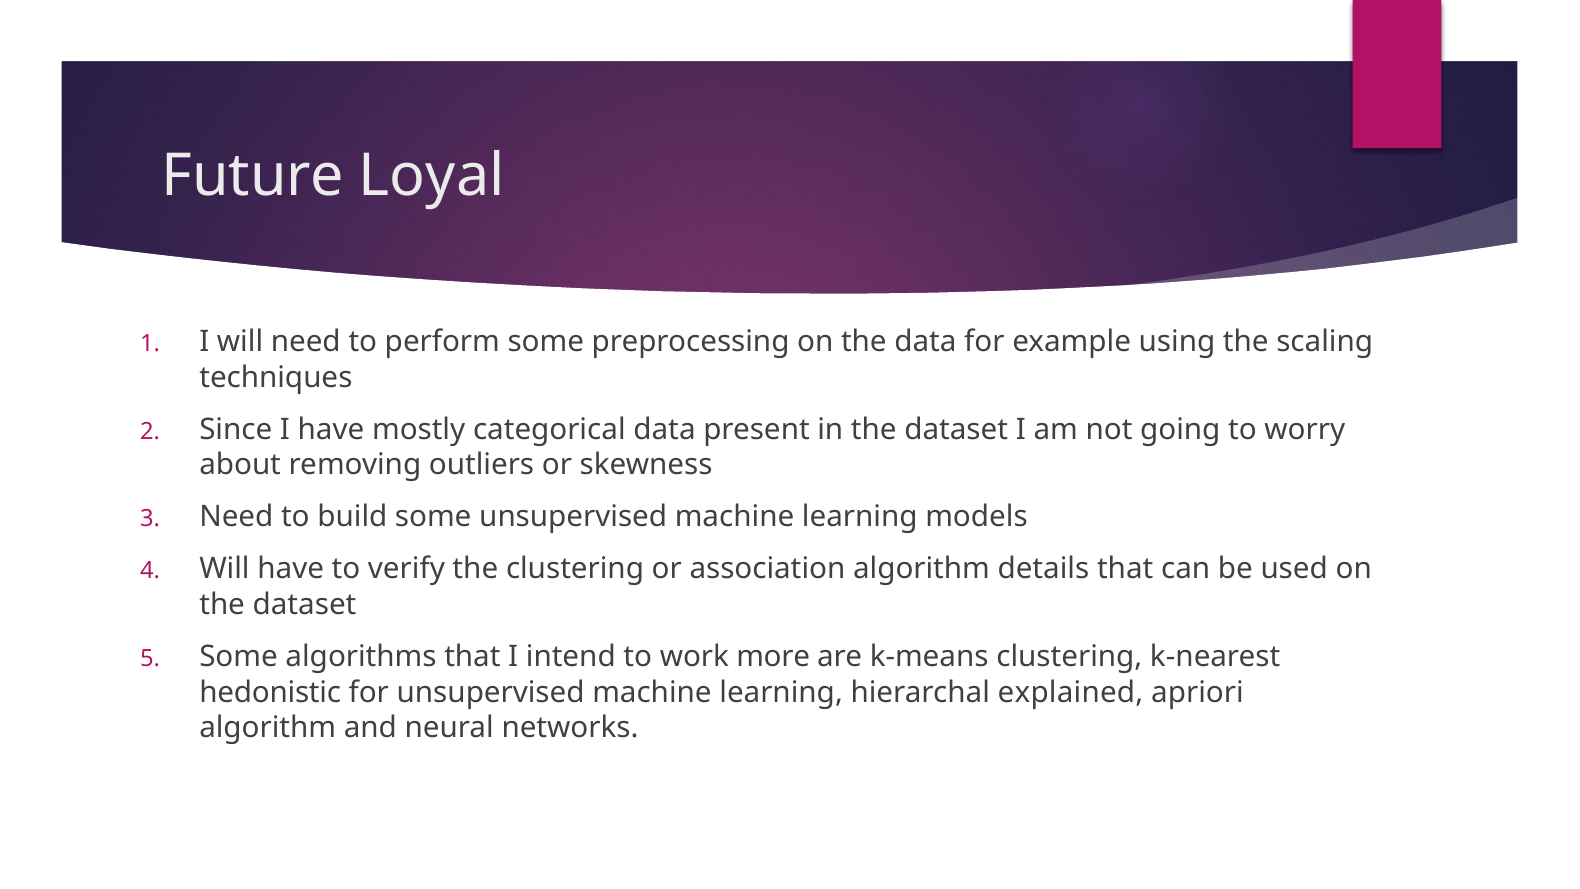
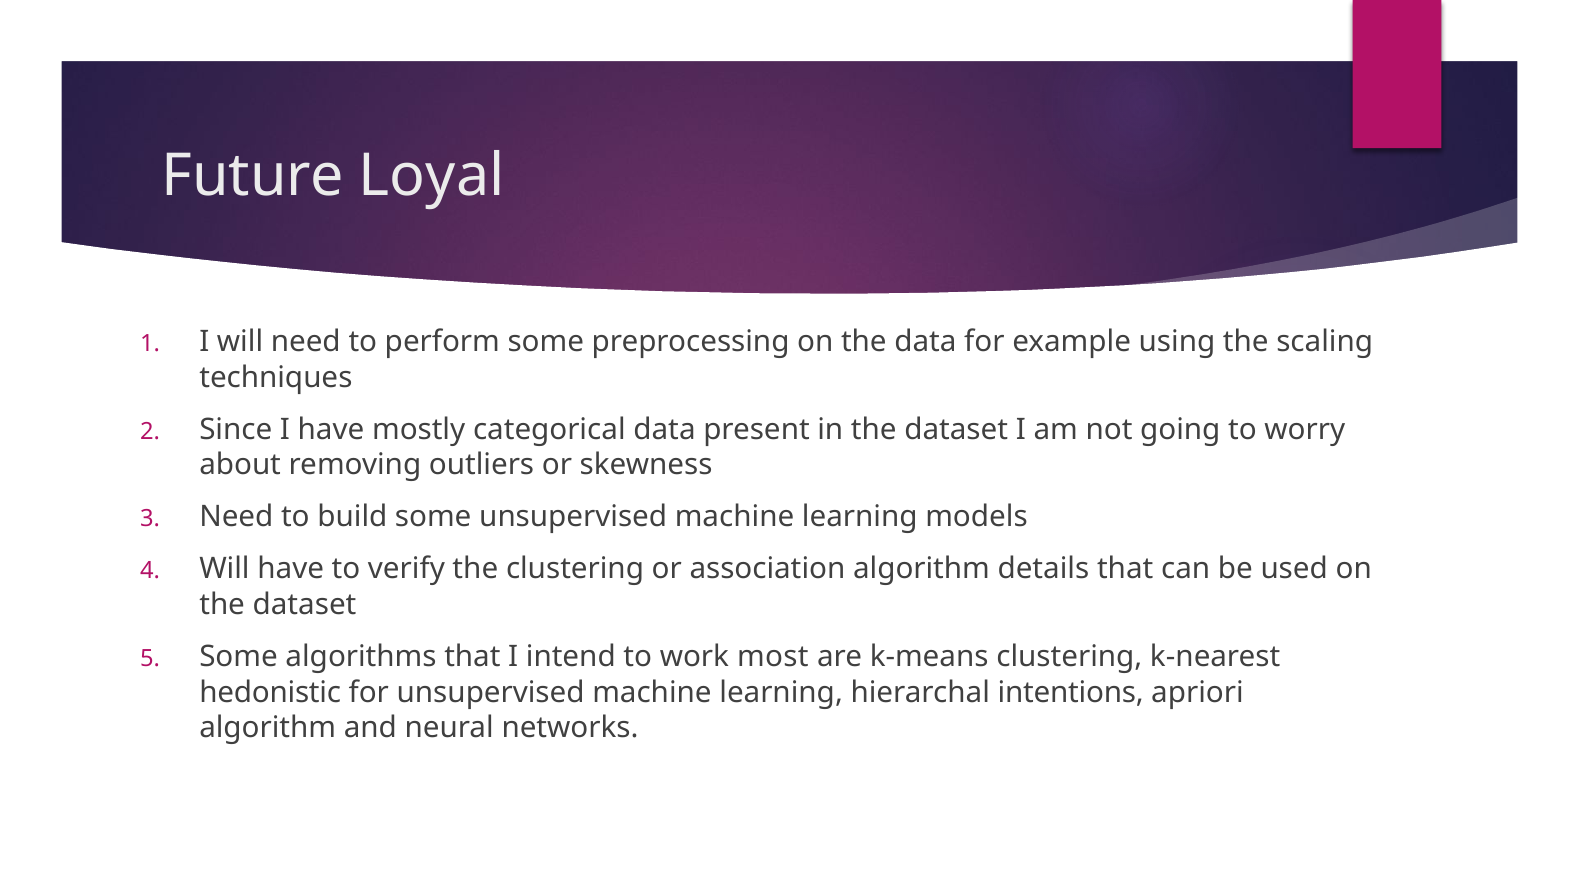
more: more -> most (773, 657)
explained: explained -> intentions (1071, 692)
